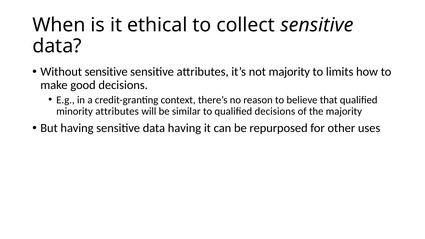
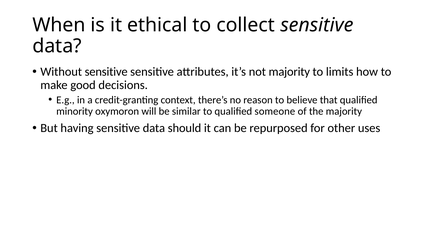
minority attributes: attributes -> oxymoron (117, 111)
qualified decisions: decisions -> someone (275, 111)
data having: having -> should (185, 128)
